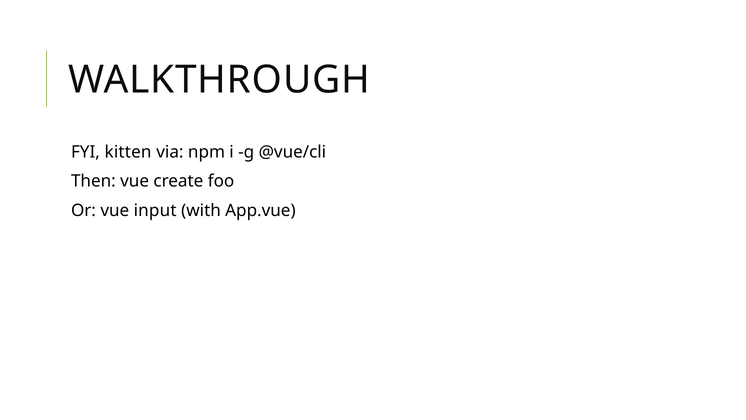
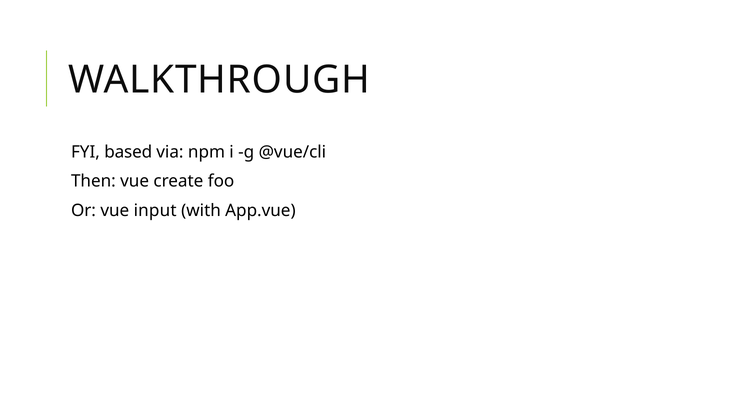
kitten: kitten -> based (128, 152)
